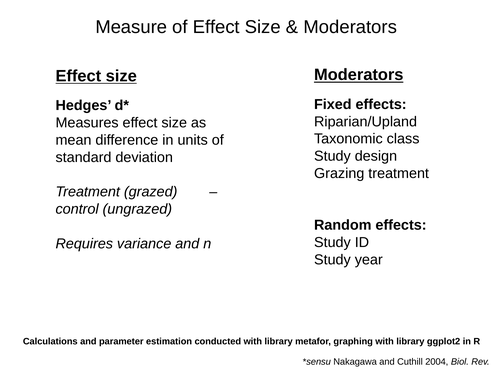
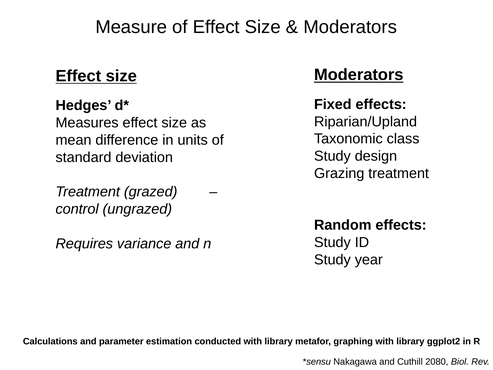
2004: 2004 -> 2080 (437, 362)
